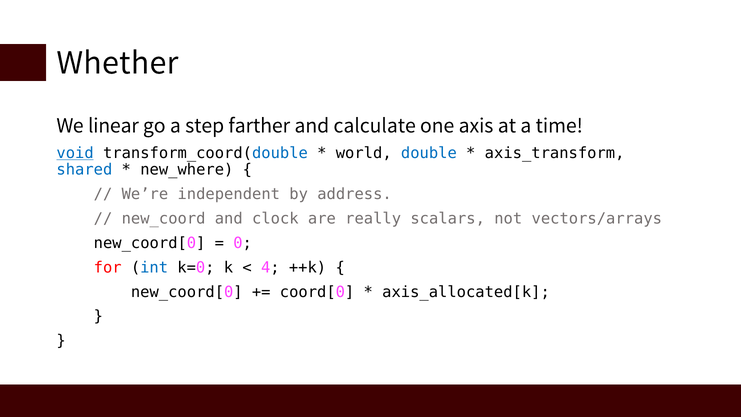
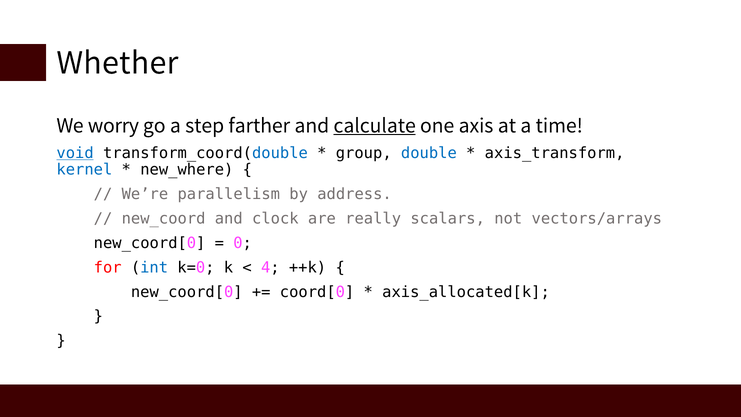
linear: linear -> worry (113, 125)
calculate underline: none -> present (375, 125)
world: world -> group (364, 153)
shared: shared -> kernel (84, 170)
independent: independent -> parallelism (229, 194)
